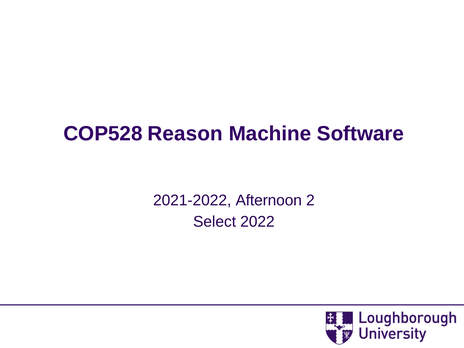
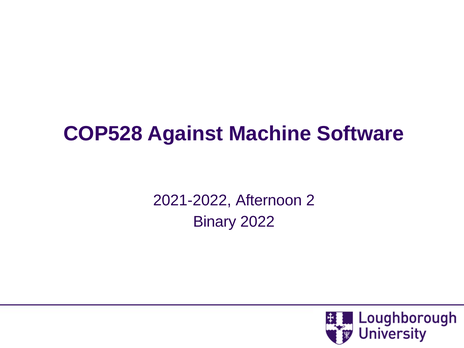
Reason: Reason -> Against (185, 134)
Select: Select -> Binary (215, 222)
